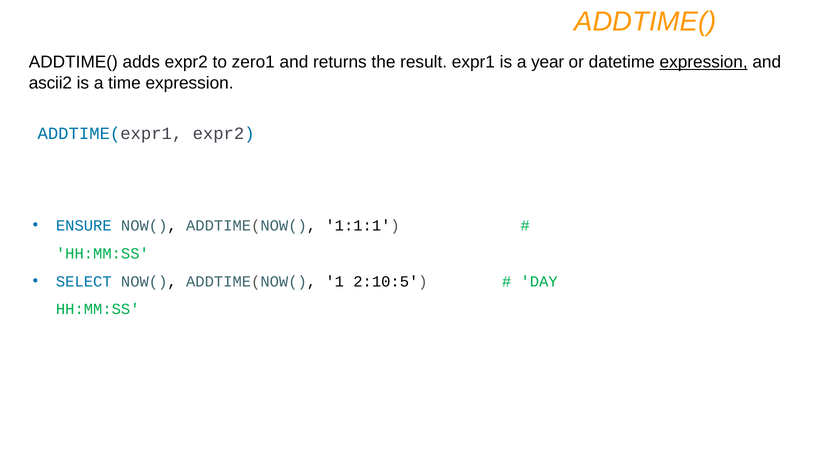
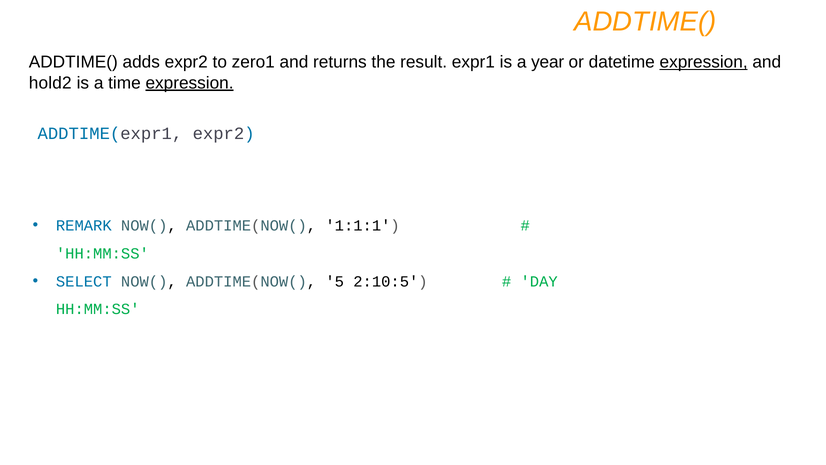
ascii2: ascii2 -> hold2 (50, 83)
expression underline: none -> present (190, 83)
ENSURE: ENSURE -> REMARK (84, 225)
1: 1 -> 5 (335, 281)
